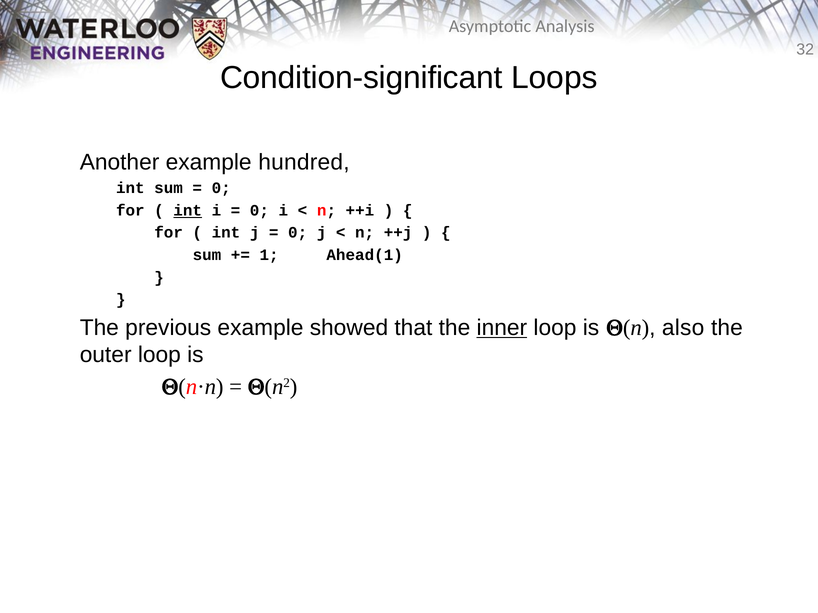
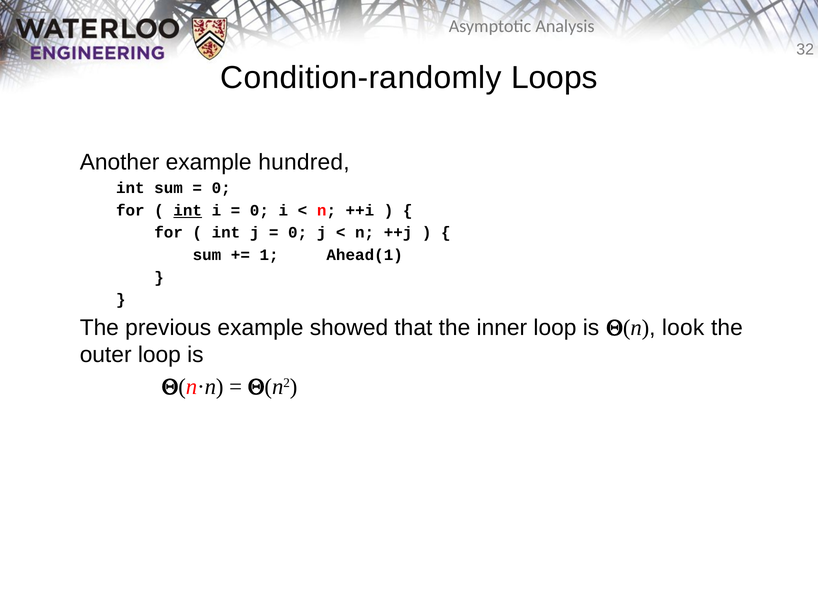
Condition-significant: Condition-significant -> Condition-randomly (361, 78)
inner underline: present -> none (502, 328)
also: also -> look (683, 328)
